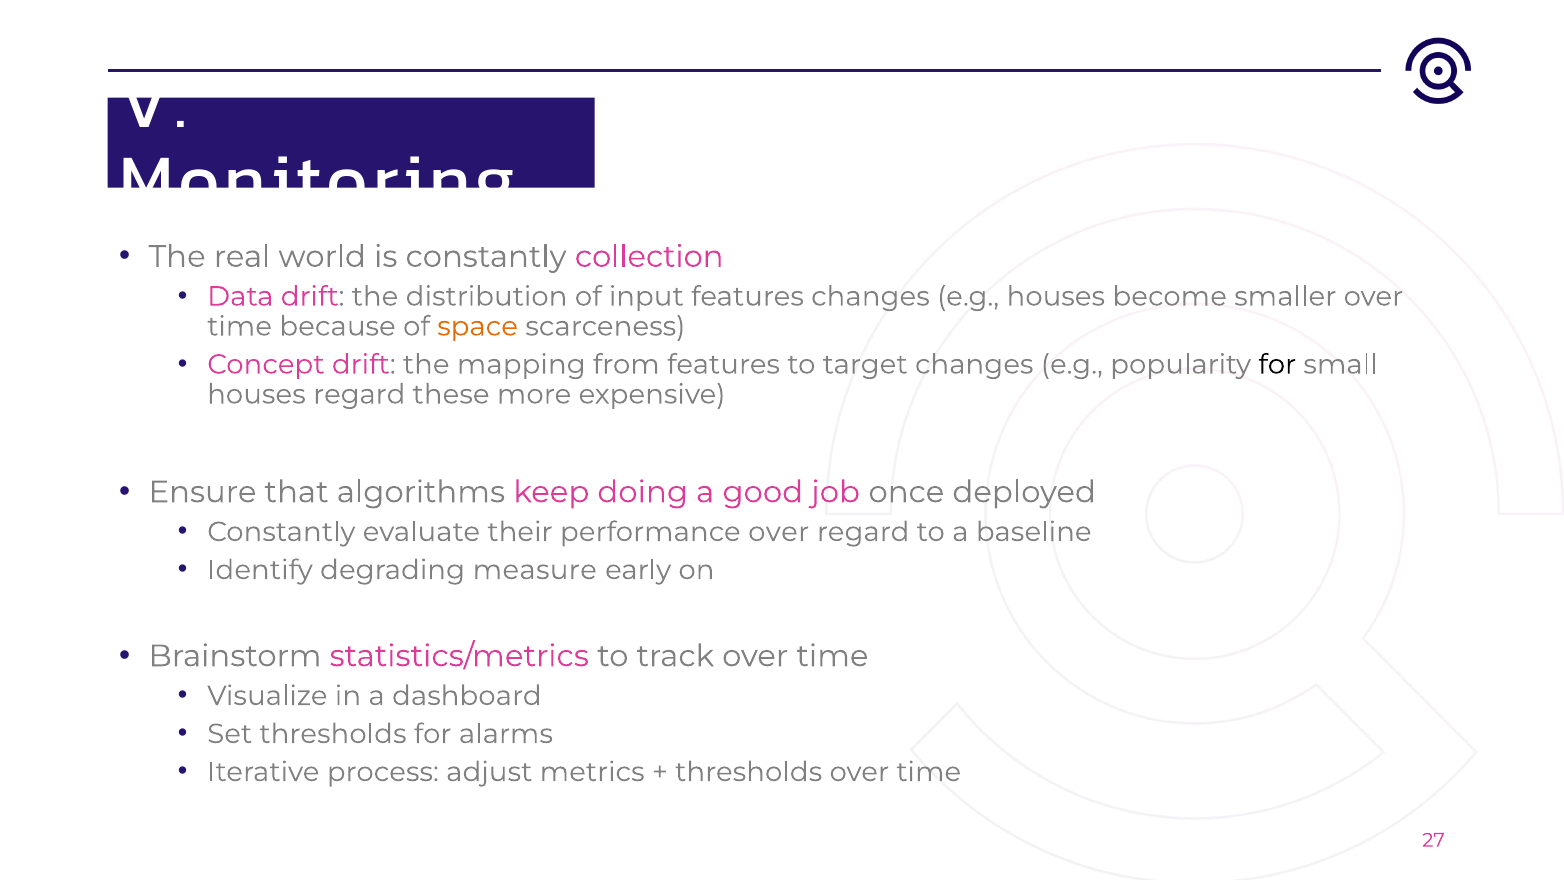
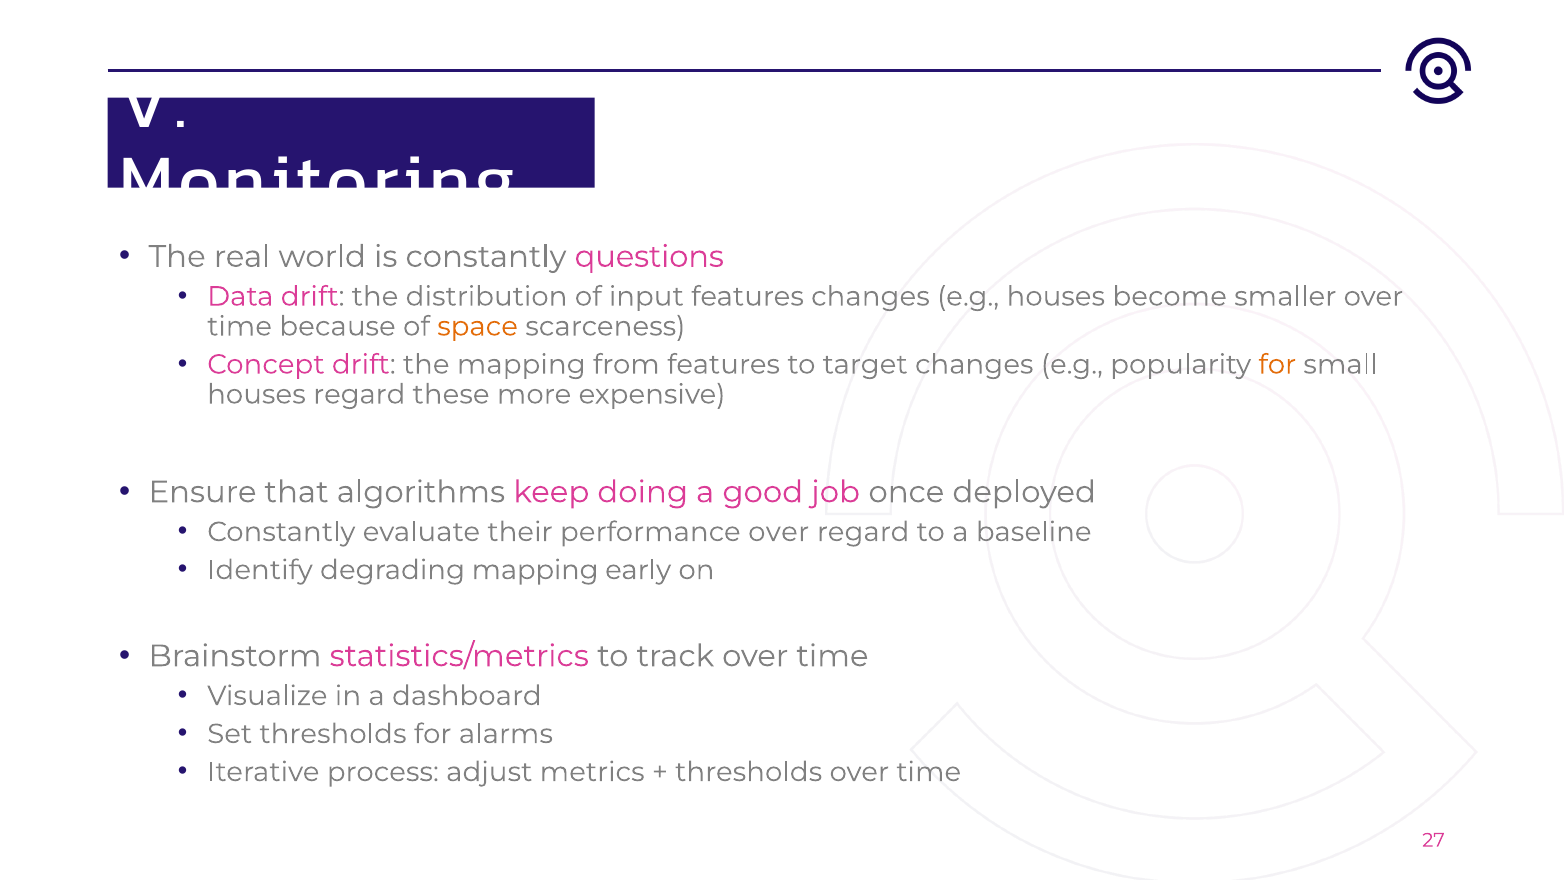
collection: collection -> questions (649, 257)
for colour: black -> orange (1277, 364)
degrading measure: measure -> mapping (535, 570)
